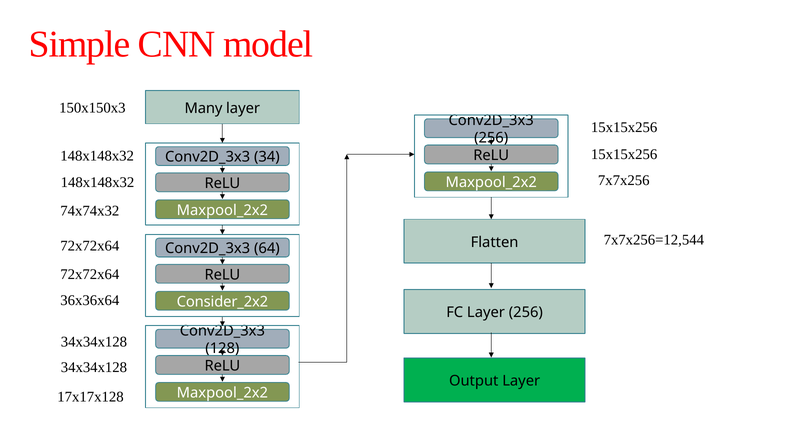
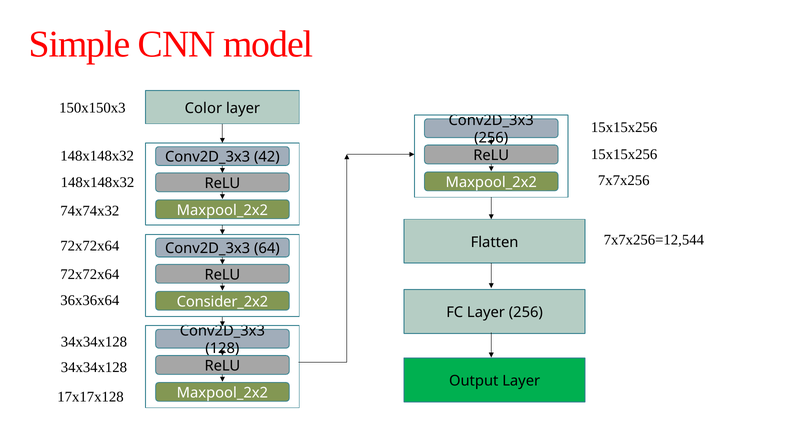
Many: Many -> Color (203, 108)
34: 34 -> 42 (267, 157)
